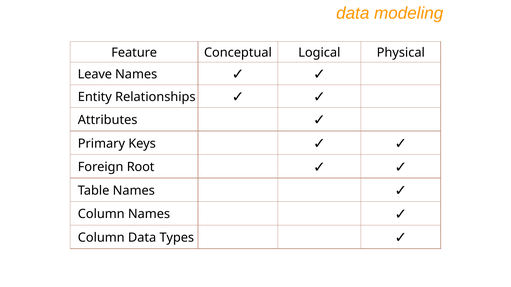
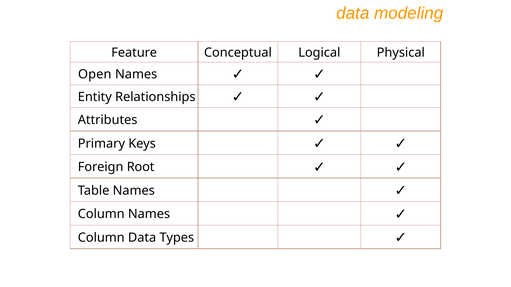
Leave: Leave -> Open (95, 74)
